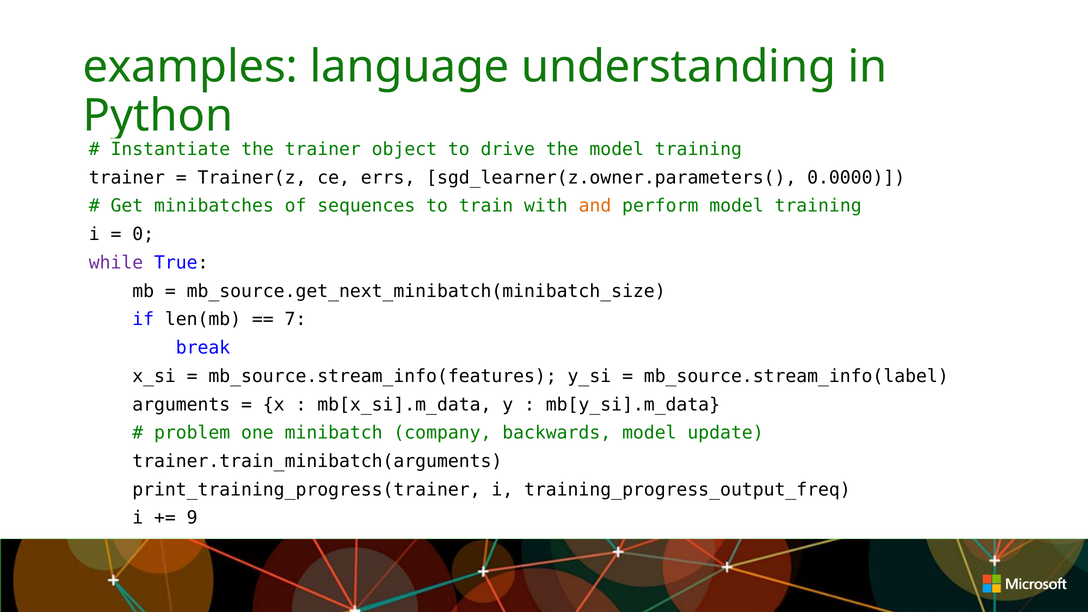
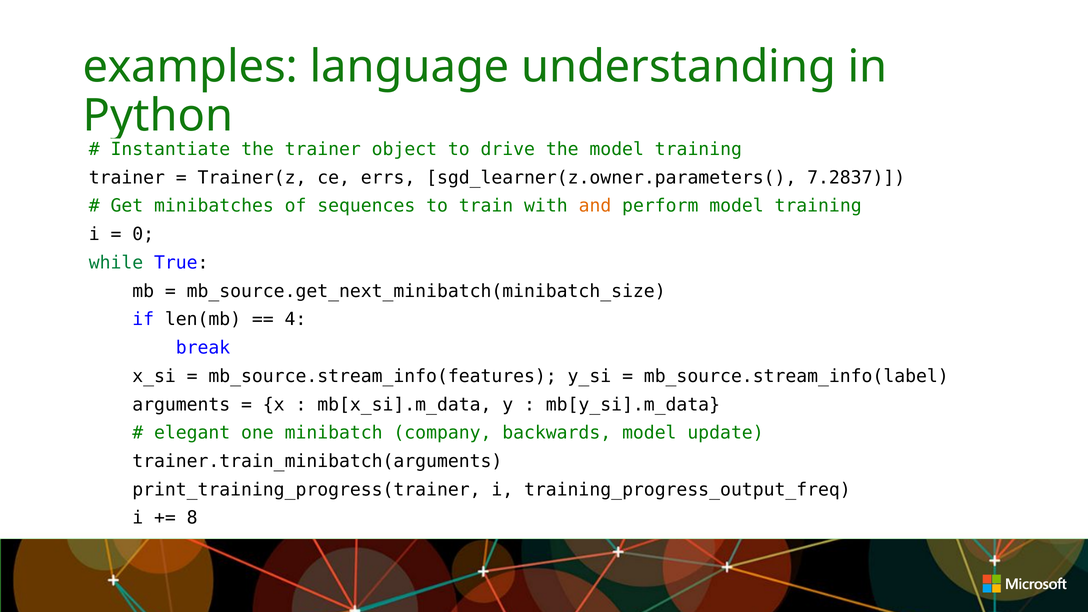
0.0000: 0.0000 -> 7.2837 (856, 178)
while colour: purple -> green (116, 263)
7: 7 -> 4 (295, 319)
problem: problem -> elegant (192, 433)
9: 9 -> 8 (192, 518)
